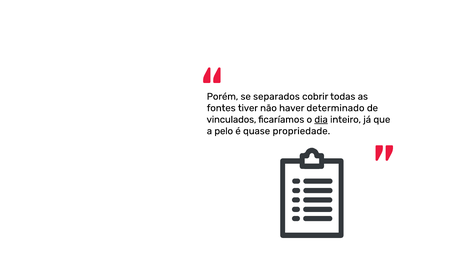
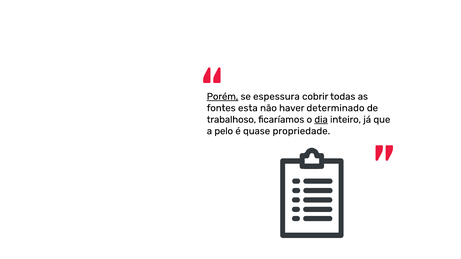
Porém underline: none -> present (222, 97)
separados: separados -> espessura (276, 97)
tiver: tiver -> esta (248, 108)
vinculados: vinculados -> trabalhoso (231, 120)
